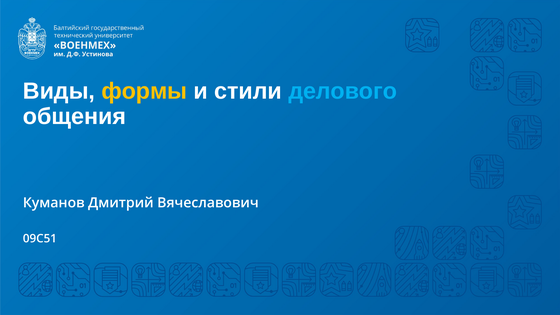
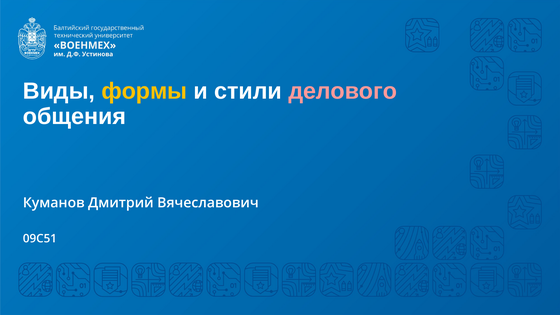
делового colour: light blue -> pink (343, 91)
